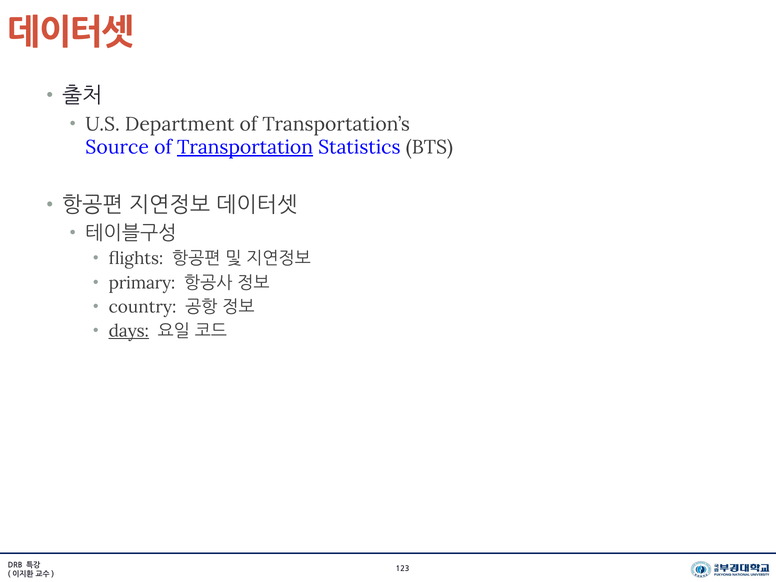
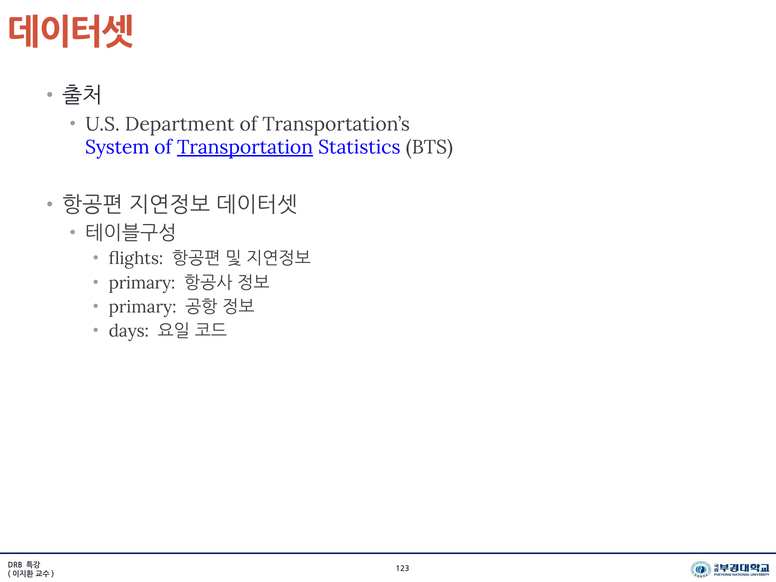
Source: Source -> System (117, 147)
country: country -> primary (143, 307)
days underline: present -> none (129, 331)
